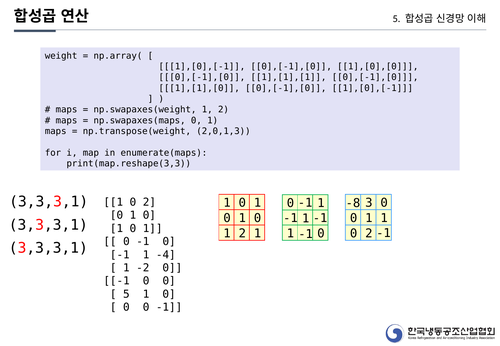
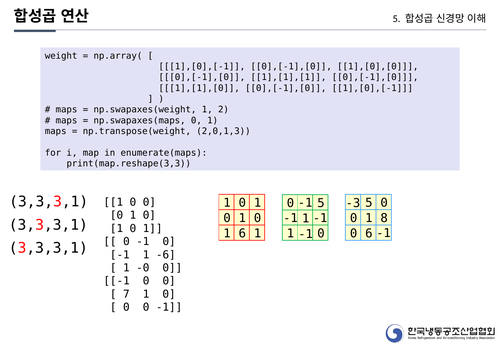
3,3,3,1 3: 3 -> 5 (369, 203)
2: 2 -> 0 (149, 202)
1: 1 -> 5 (321, 203)
-8: -8 -> -3 (353, 203)
1: 1 -> 8 (384, 218)
2: 2 -> 6 (242, 234)
2: 2 -> 6 (369, 234)
-4: -4 -> -6 (166, 255)
-2: -2 -> -0 (143, 268)
5: 5 -> 7 (126, 294)
